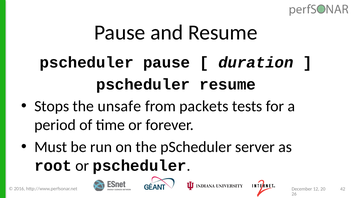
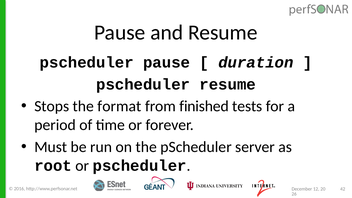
unsafe: unsafe -> format (119, 106)
packets: packets -> finished (204, 106)
